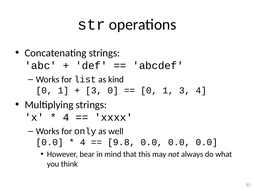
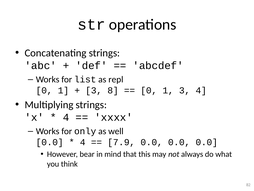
kind: kind -> repl (116, 79)
3 0: 0 -> 8 (113, 90)
9.8: 9.8 -> 7.9 (121, 142)
